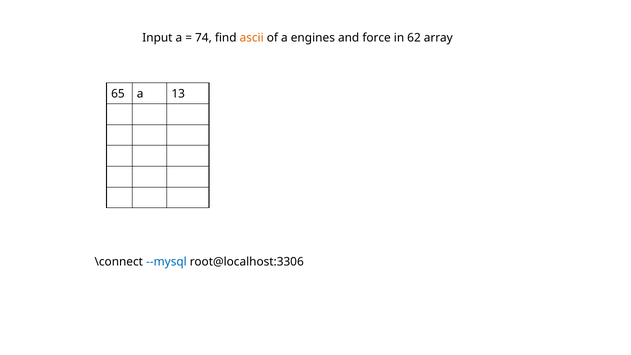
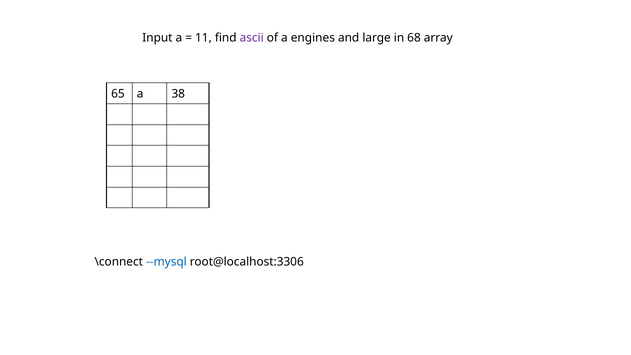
74: 74 -> 11 (203, 38)
ascii colour: orange -> purple (252, 38)
force: force -> large (377, 38)
62: 62 -> 68 (414, 38)
13: 13 -> 38 (178, 94)
